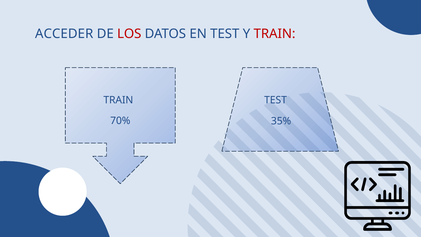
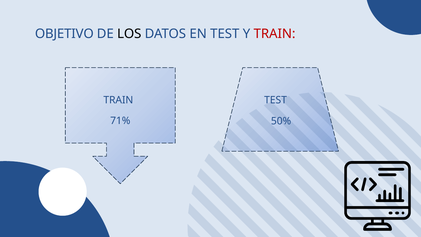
ACCEDER: ACCEDER -> OBJETIVO (64, 34)
LOS colour: red -> black (129, 34)
70%: 70% -> 71% (120, 121)
35%: 35% -> 50% (281, 121)
